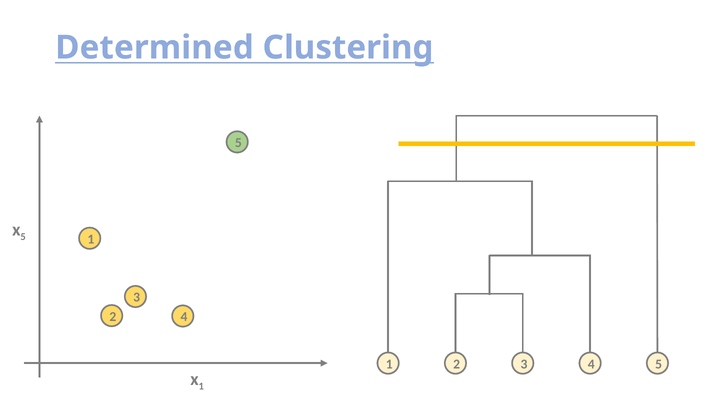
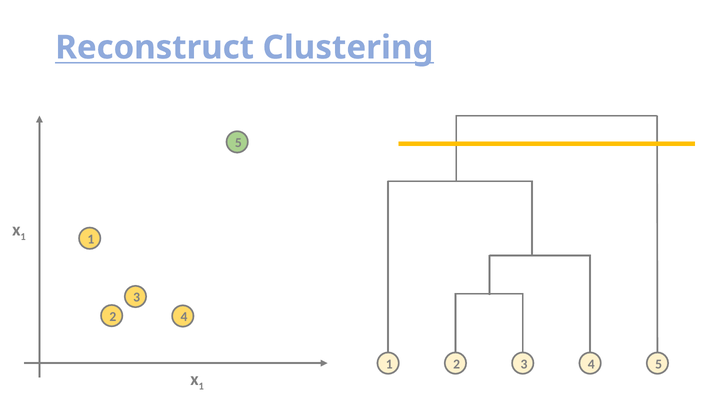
Determined: Determined -> Reconstruct (155, 48)
5: 5 -> 1 (23, 237)
